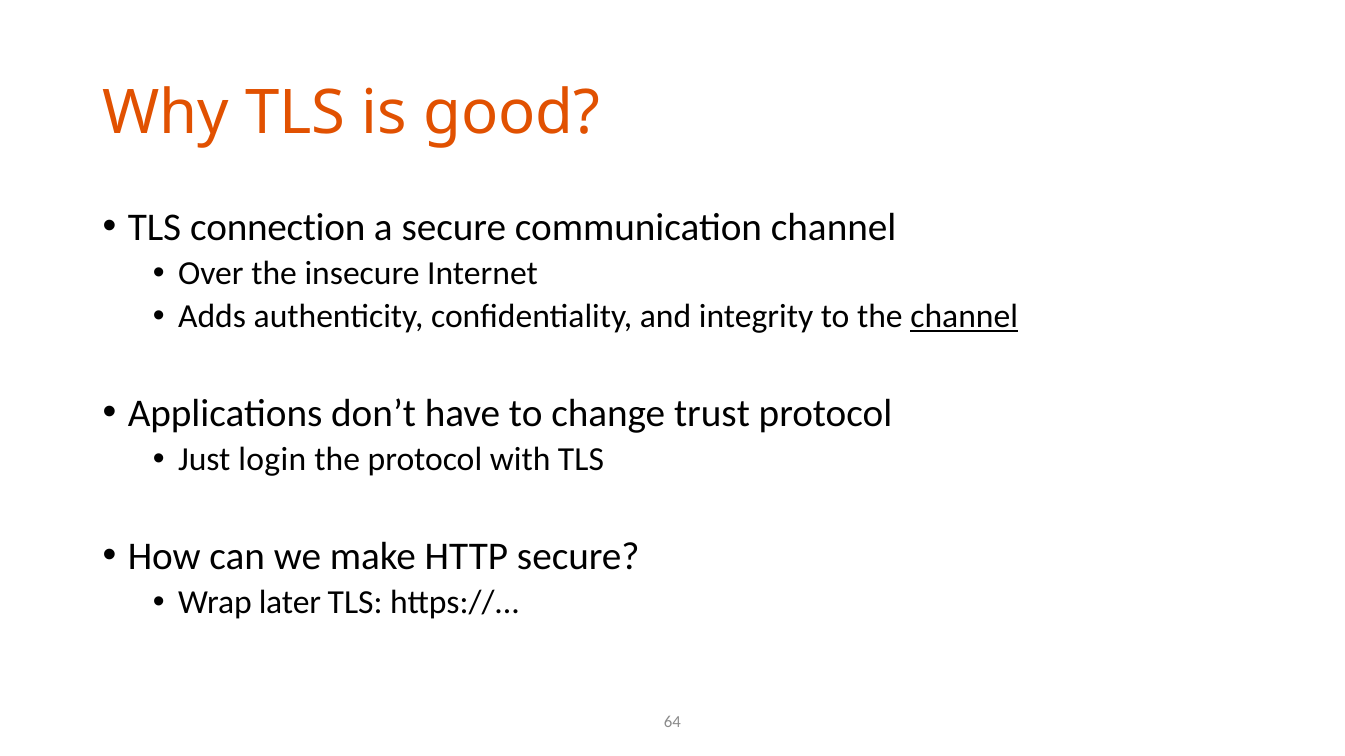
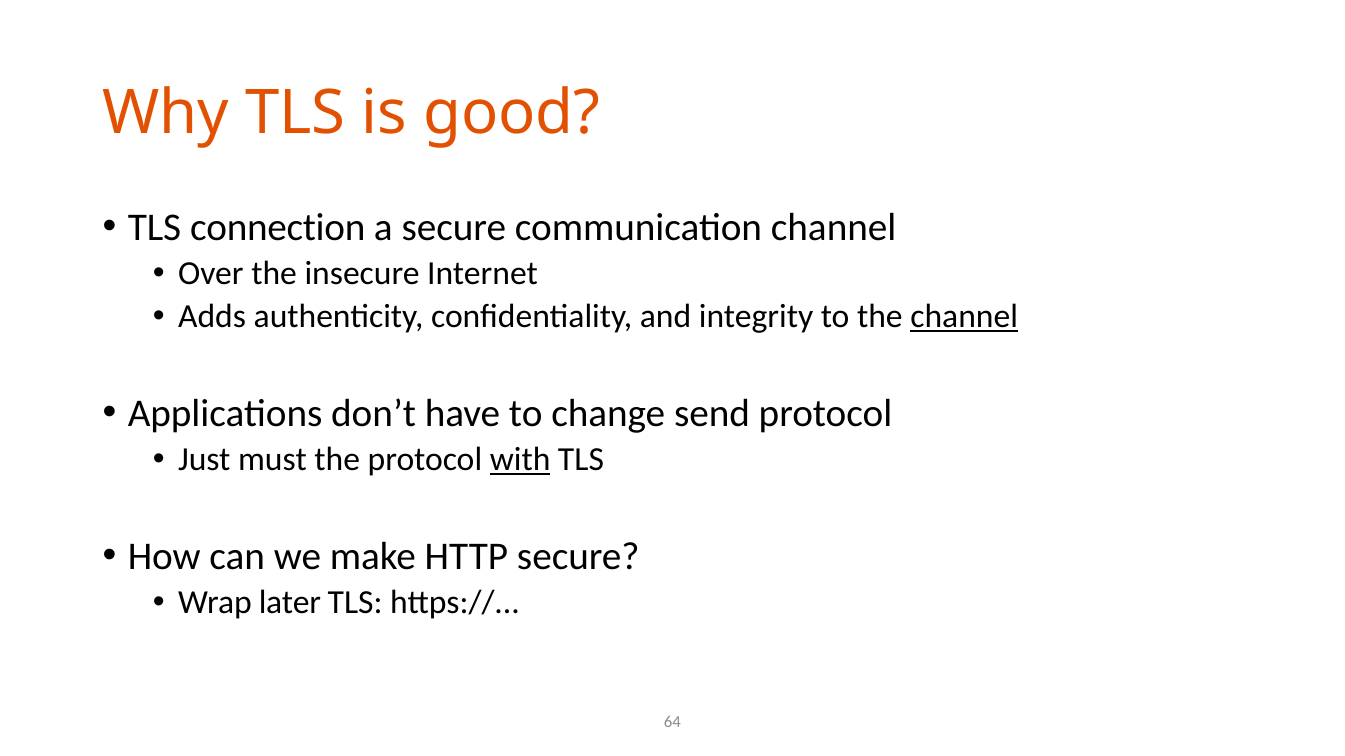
trust: trust -> send (712, 414)
login: login -> must (273, 460)
with underline: none -> present (520, 460)
